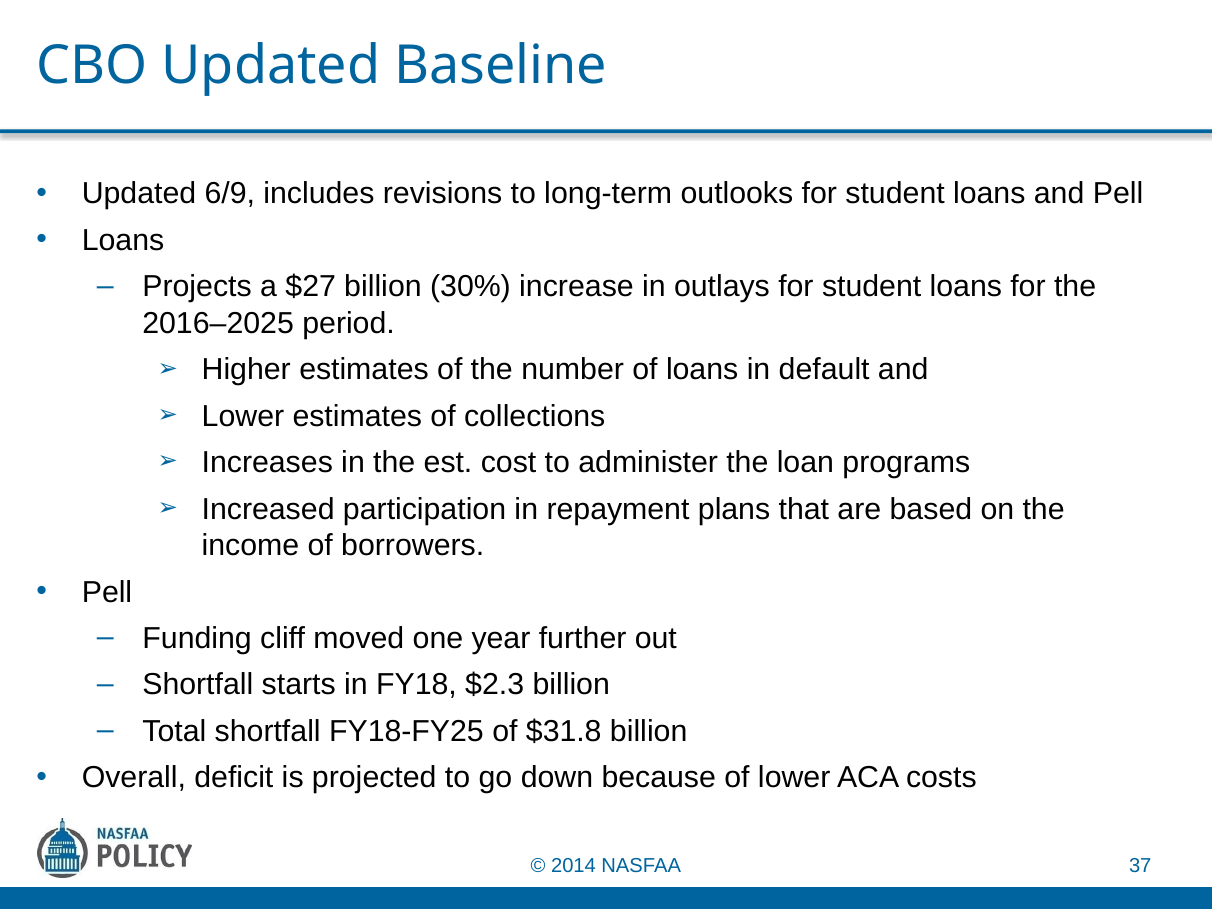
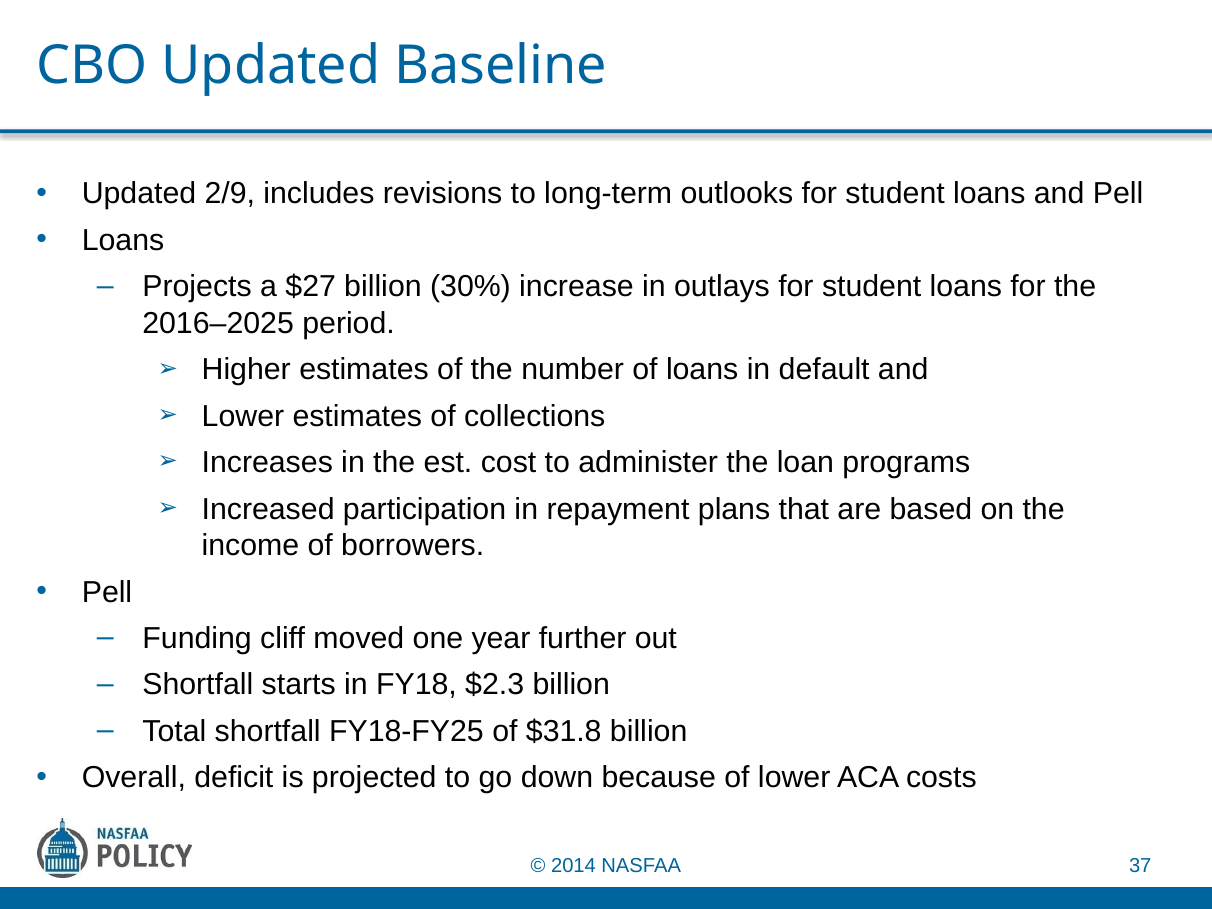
6/9: 6/9 -> 2/9 (230, 194)
